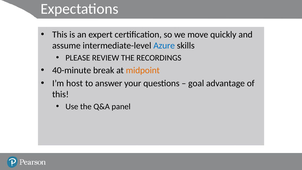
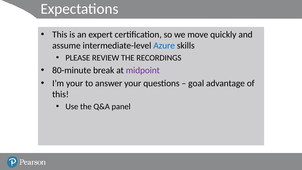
40-minute: 40-minute -> 80-minute (72, 70)
midpoint colour: orange -> purple (143, 70)
I’m host: host -> your (75, 83)
